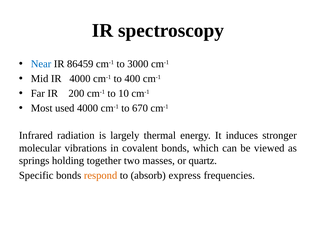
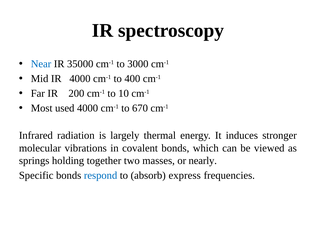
86459: 86459 -> 35000 (80, 64)
quartz: quartz -> nearly (203, 161)
respond colour: orange -> blue (101, 175)
